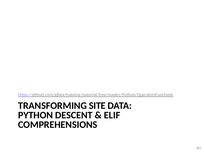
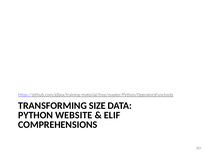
SITE: SITE -> SIZE (97, 106)
DESCENT: DESCENT -> WEBSITE (74, 115)
